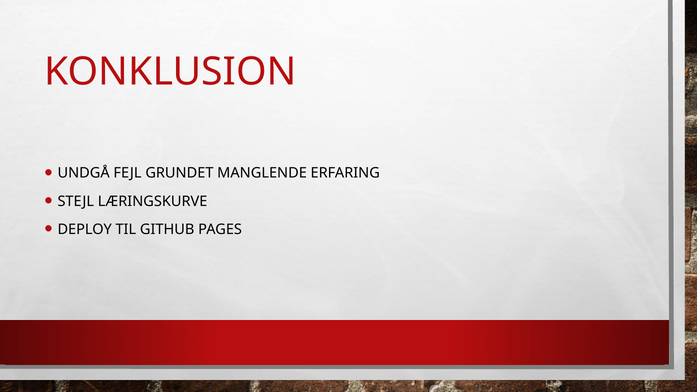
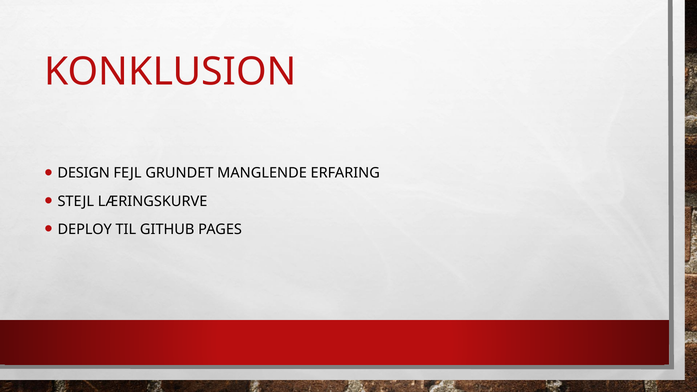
UNDGÅ: UNDGÅ -> DESIGN (84, 173)
